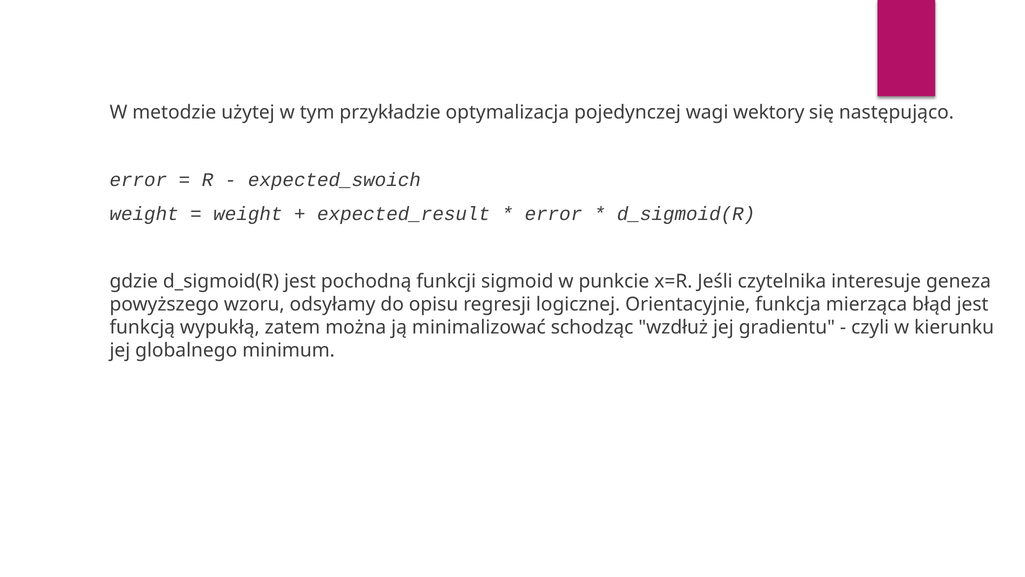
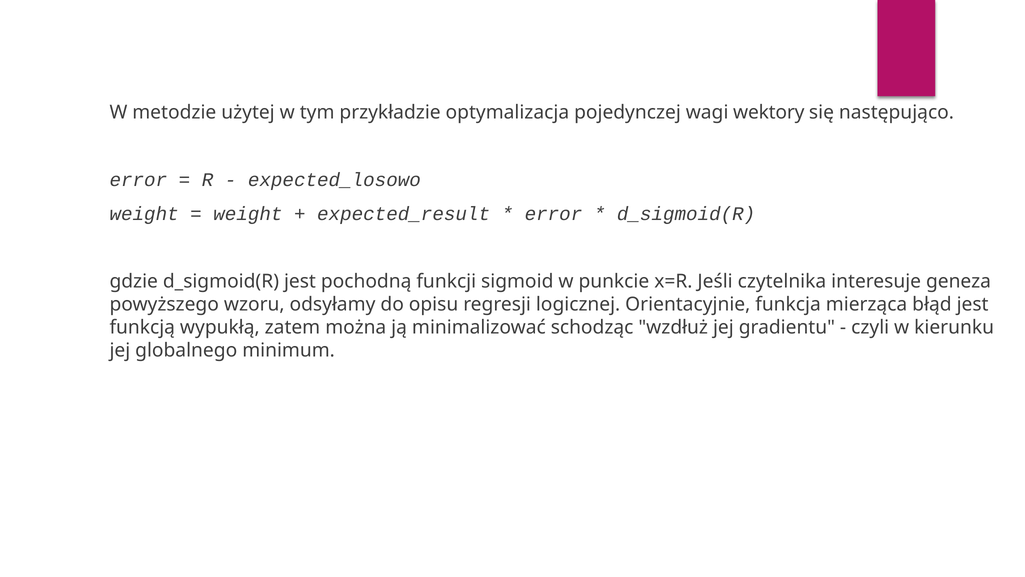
expected_swoich: expected_swoich -> expected_losowo (334, 180)
